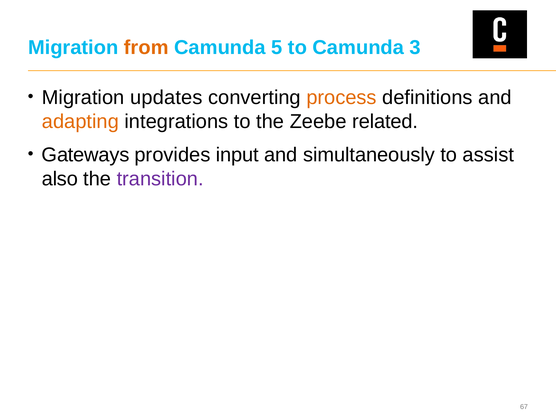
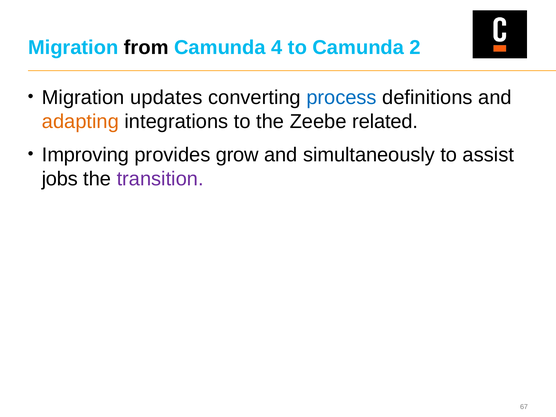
from colour: orange -> black (146, 47)
5: 5 -> 4 (277, 47)
3: 3 -> 2 (415, 47)
process colour: orange -> blue (342, 97)
Gateways: Gateways -> Improving (85, 155)
input: input -> grow (237, 155)
also: also -> jobs (60, 179)
